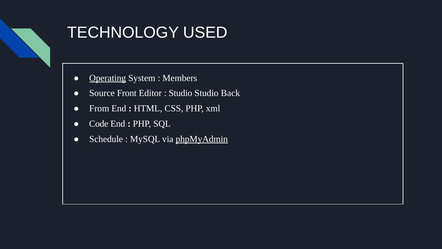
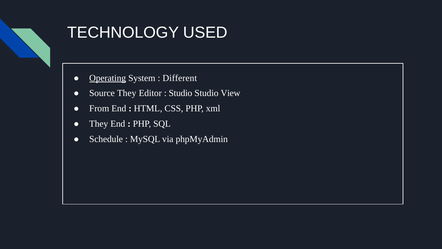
Members: Members -> Different (180, 78)
Source Front: Front -> They (127, 93)
Back: Back -> View (231, 93)
Code: Code -> They (99, 124)
phpMyAdmin underline: present -> none (202, 139)
